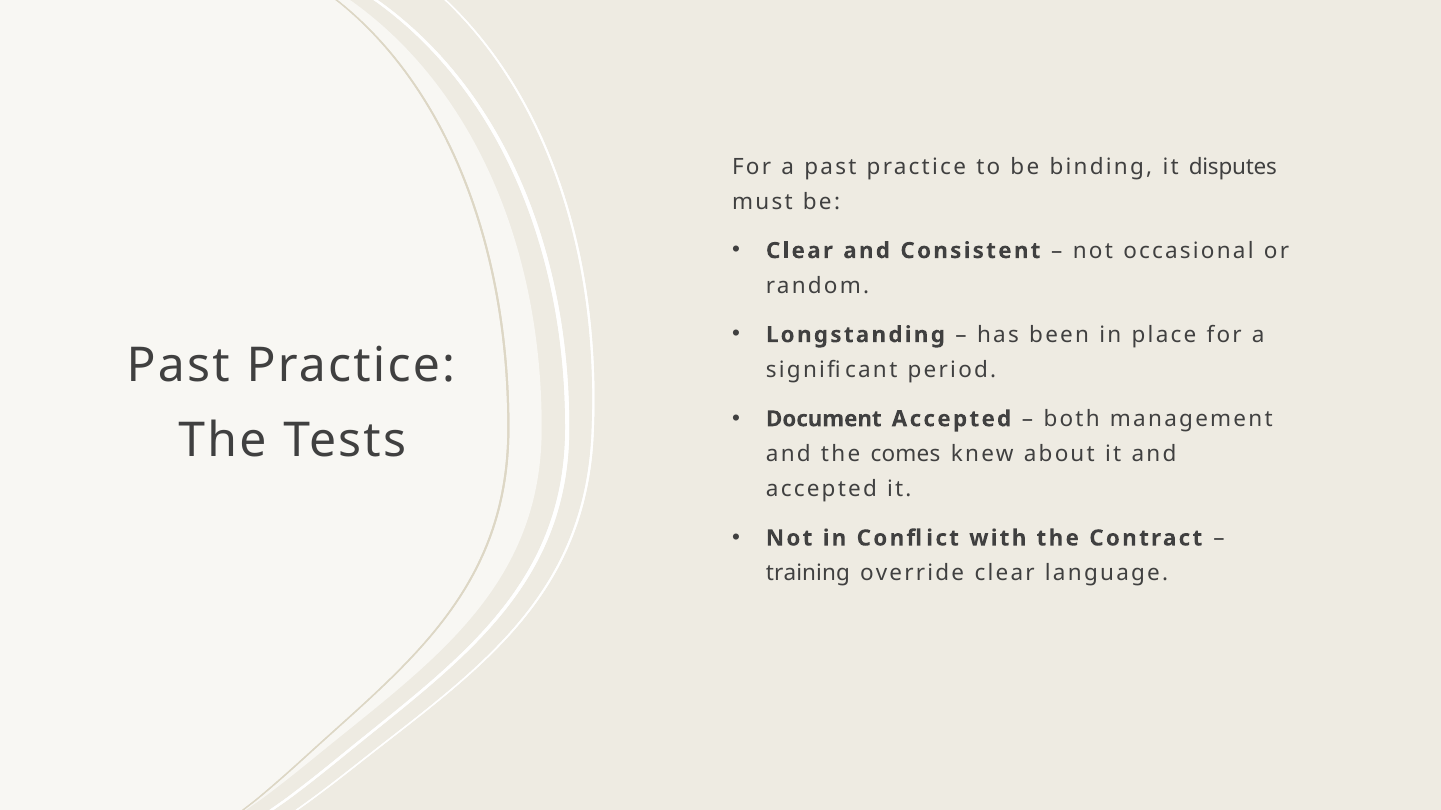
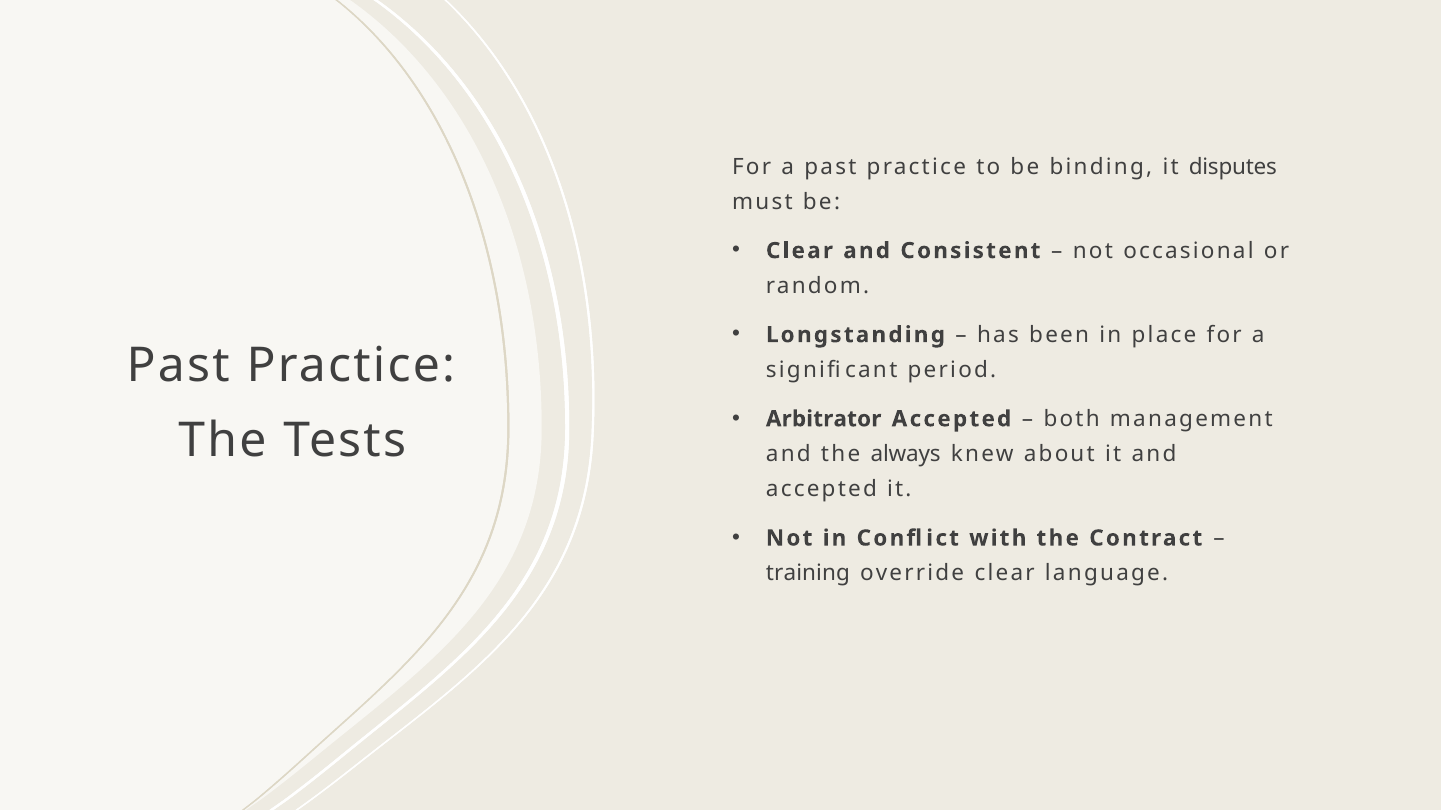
Document: Document -> Arbitrator (824, 419)
comes: comes -> always (906, 454)
